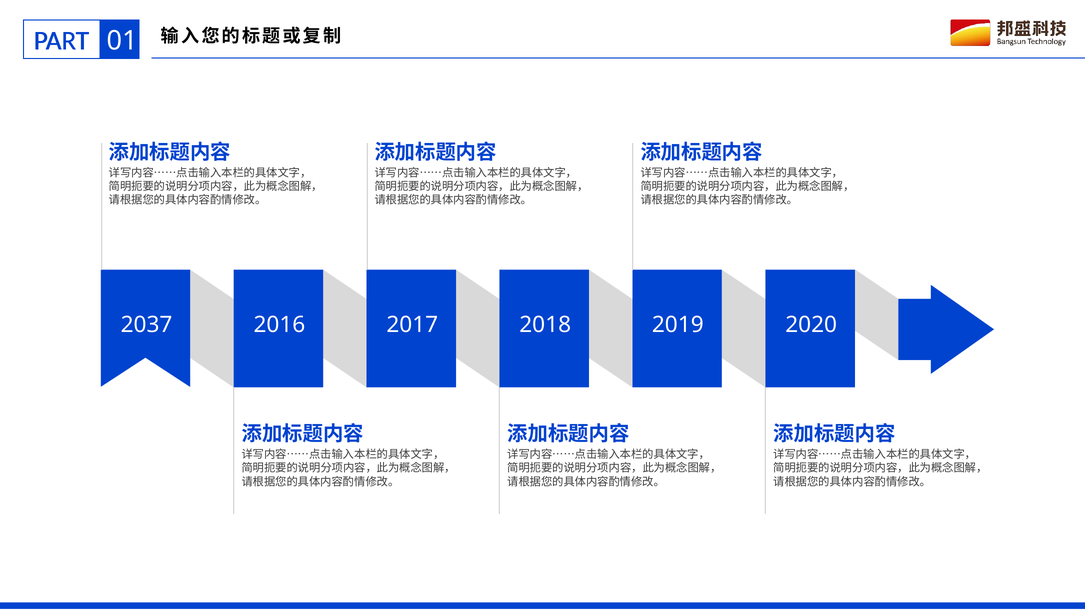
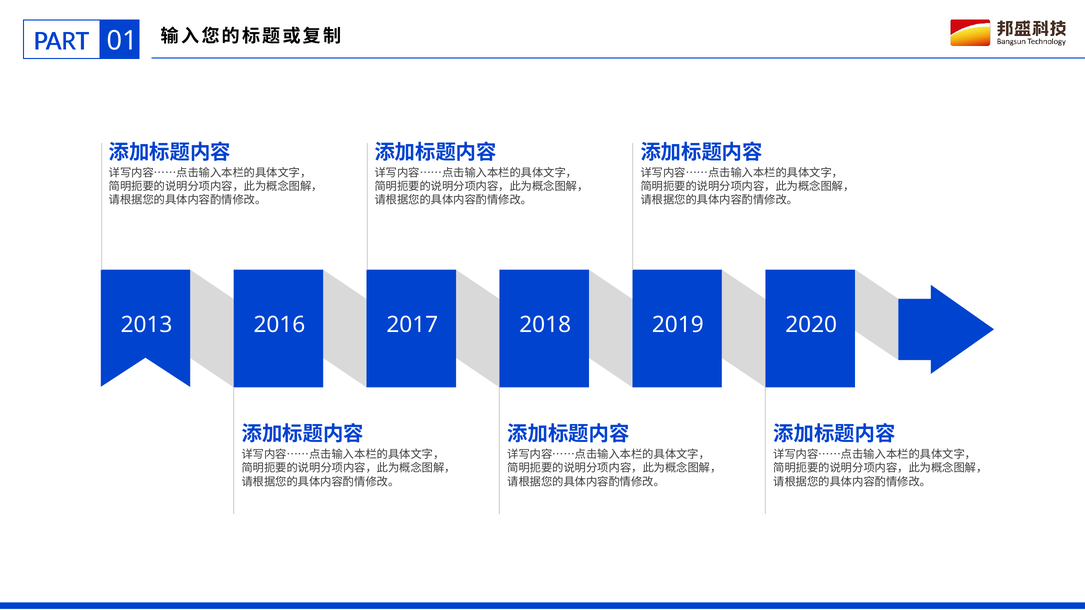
2037: 2037 -> 2013 (147, 325)
